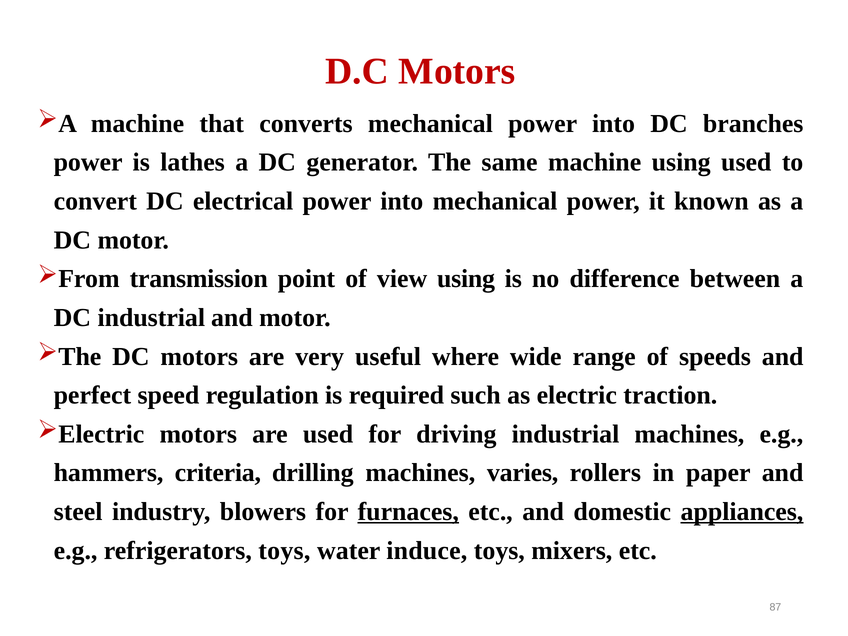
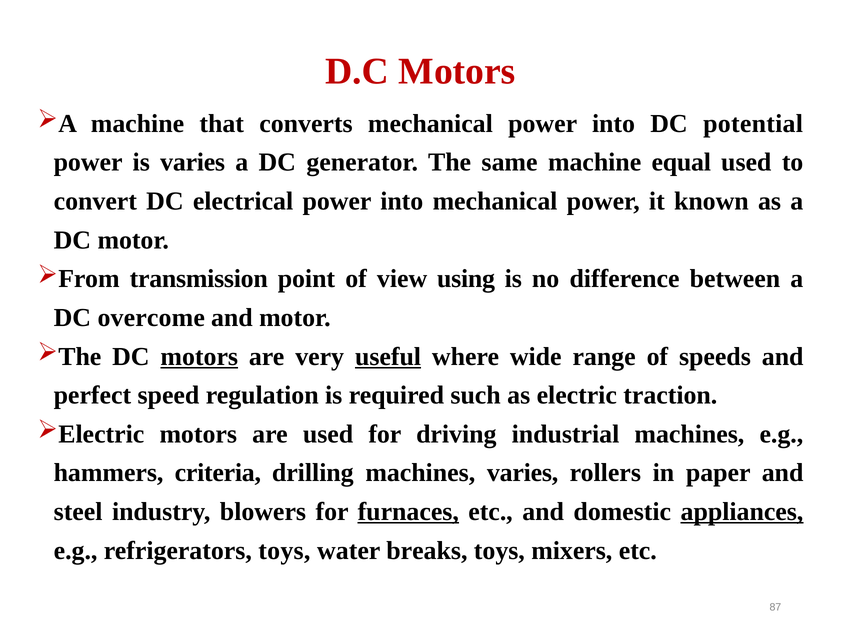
branches: branches -> potential (753, 123)
is lathes: lathes -> varies (193, 162)
machine using: using -> equal (681, 162)
DC industrial: industrial -> overcome (151, 318)
motors underline: none -> present (199, 356)
useful underline: none -> present (388, 356)
induce: induce -> breaks (427, 551)
